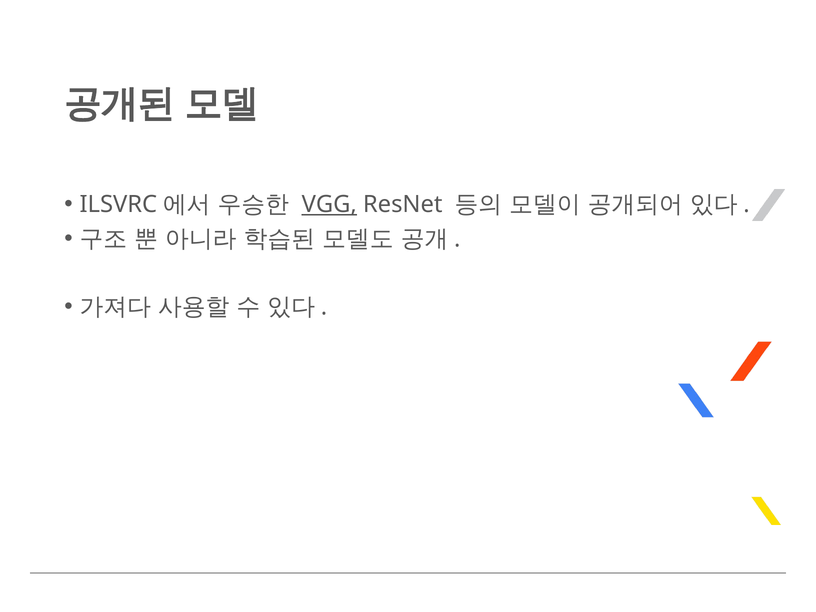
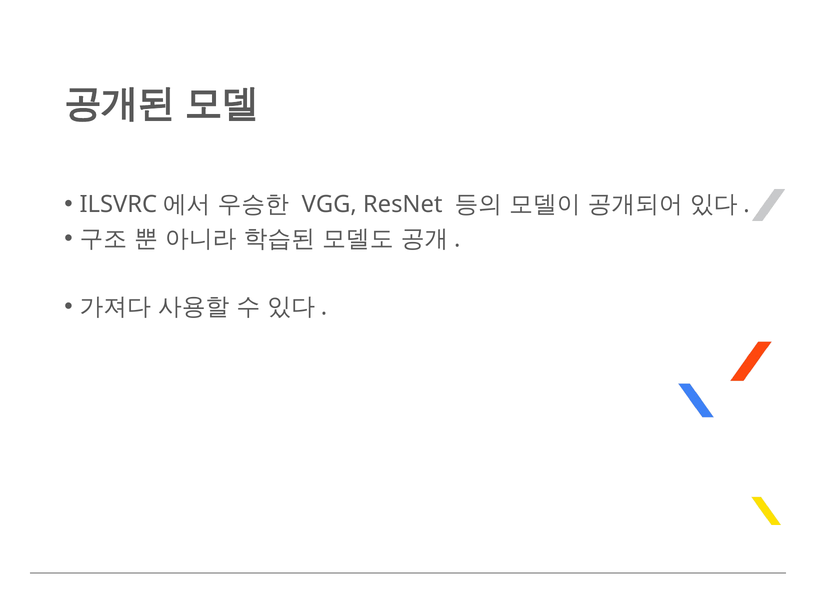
VGG underline: present -> none (329, 204)
